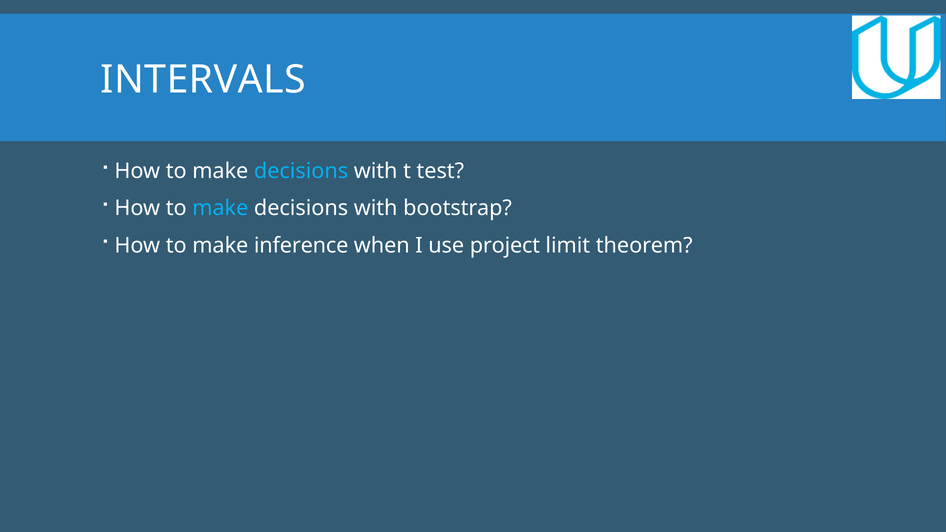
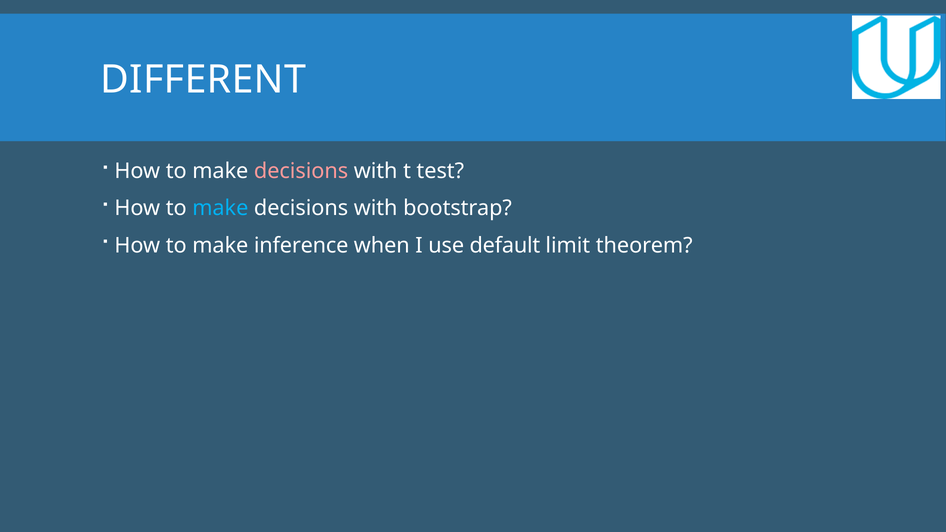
INTERVALS: INTERVALS -> DIFFERENT (203, 80)
decisions colour: light blue -> pink (301, 171)
project: project -> default (505, 246)
